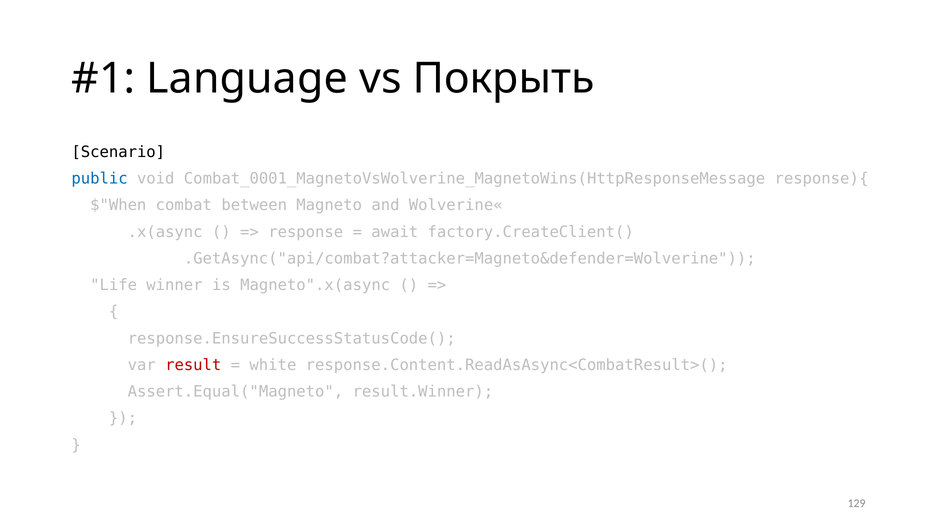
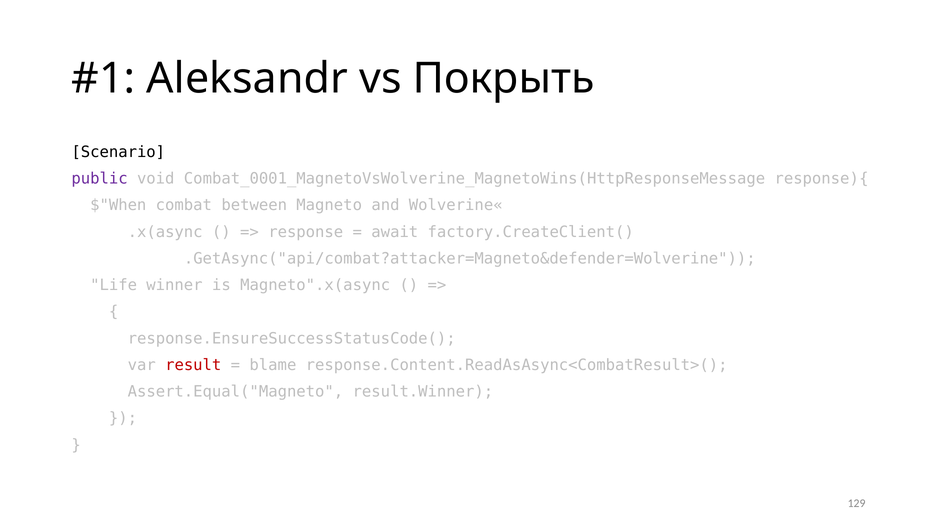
Language: Language -> Aleksandr (247, 79)
public colour: blue -> purple (100, 179)
white: white -> blame (273, 365)
